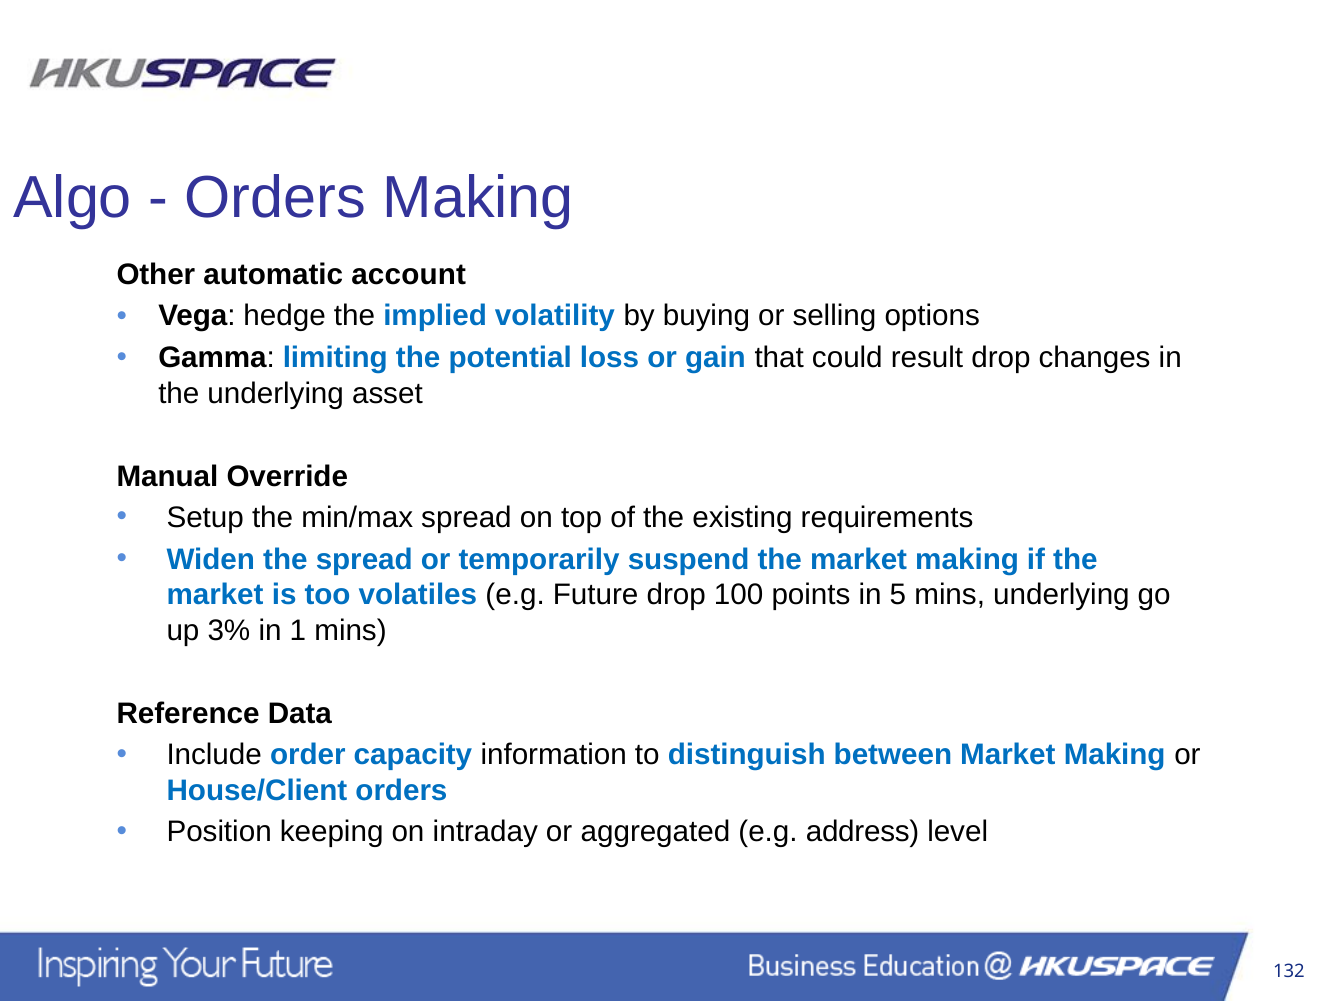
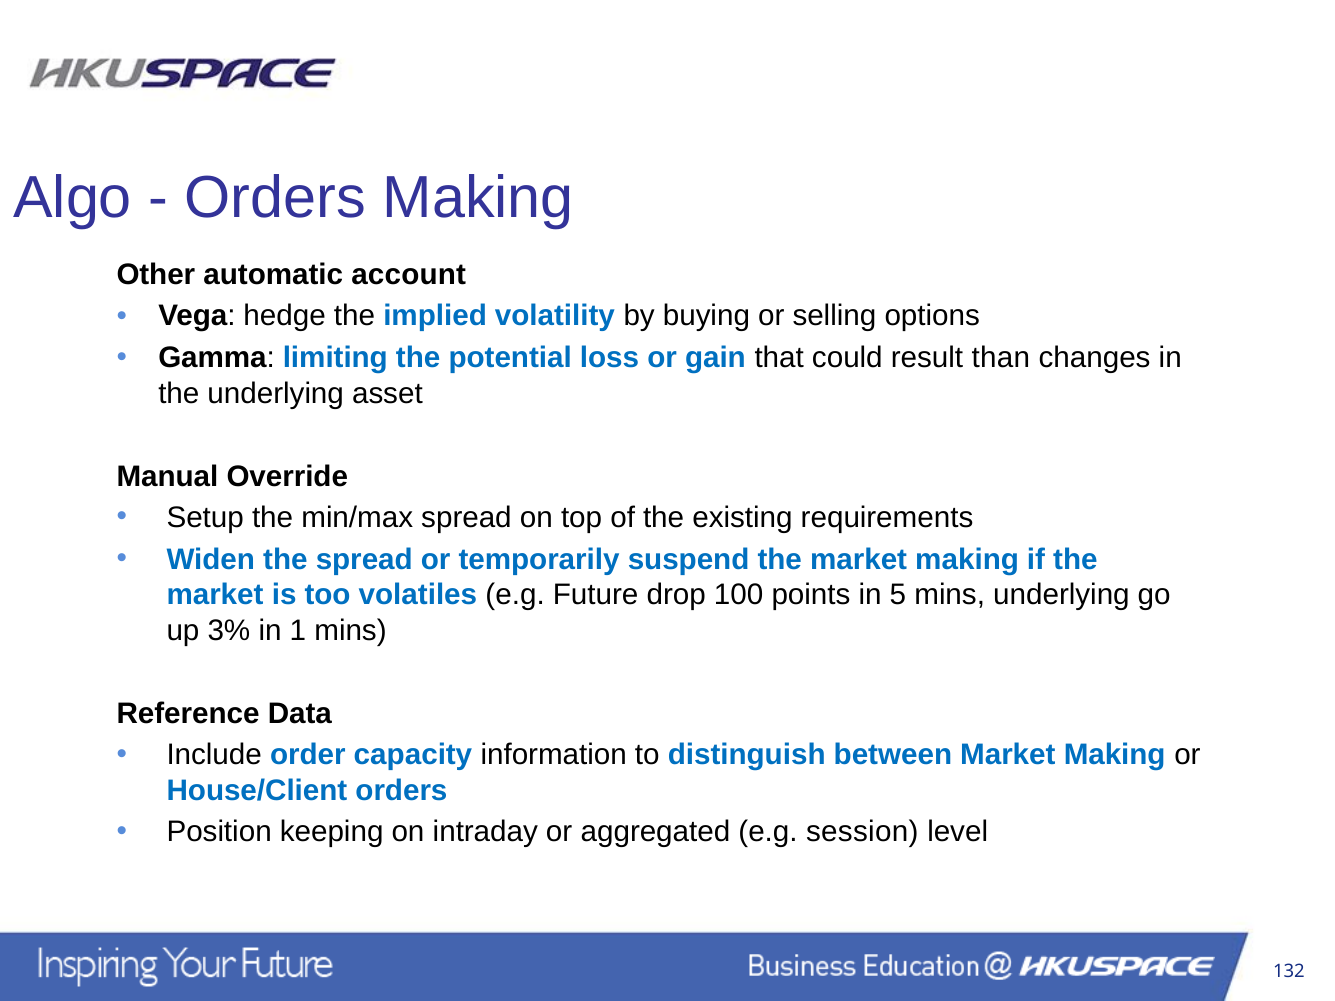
result drop: drop -> than (1001, 358)
address: address -> session (862, 832)
